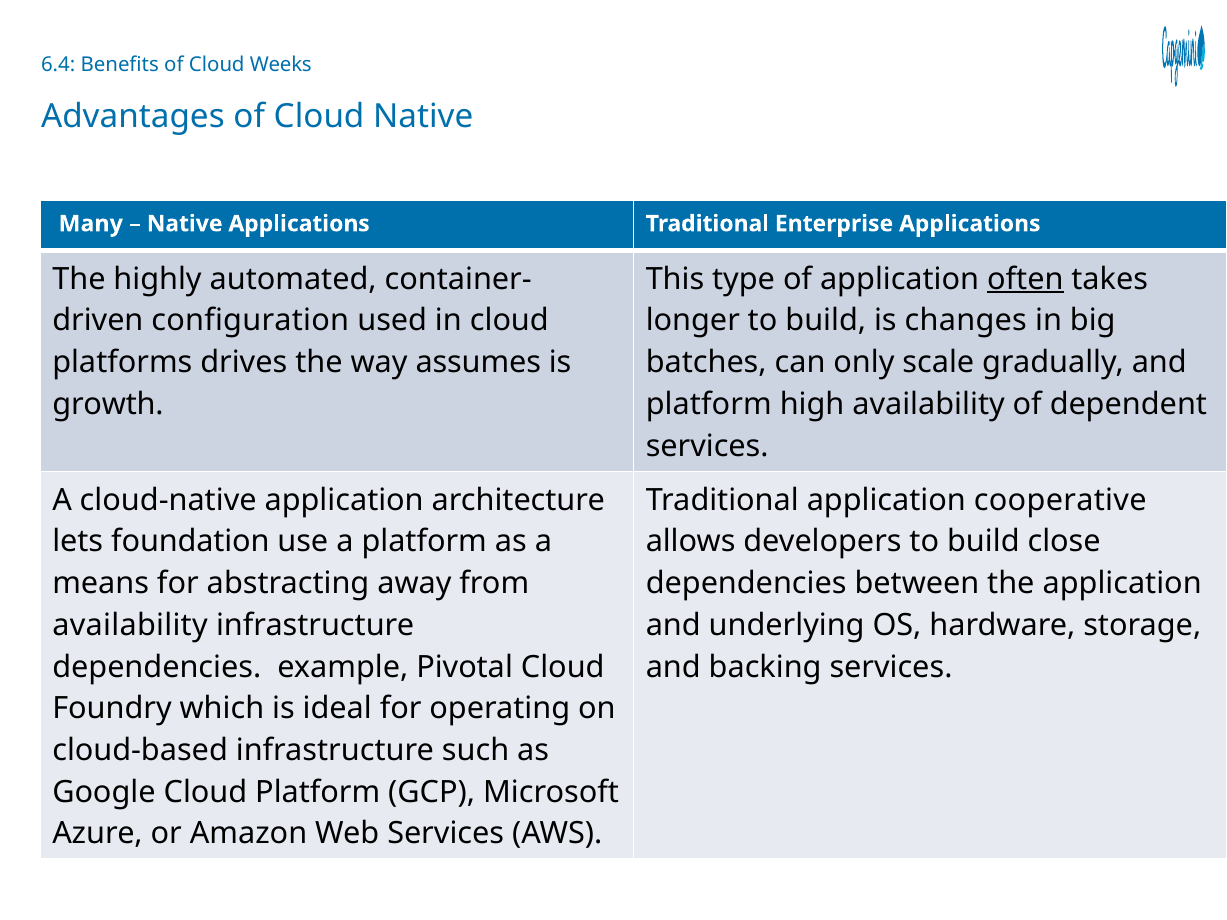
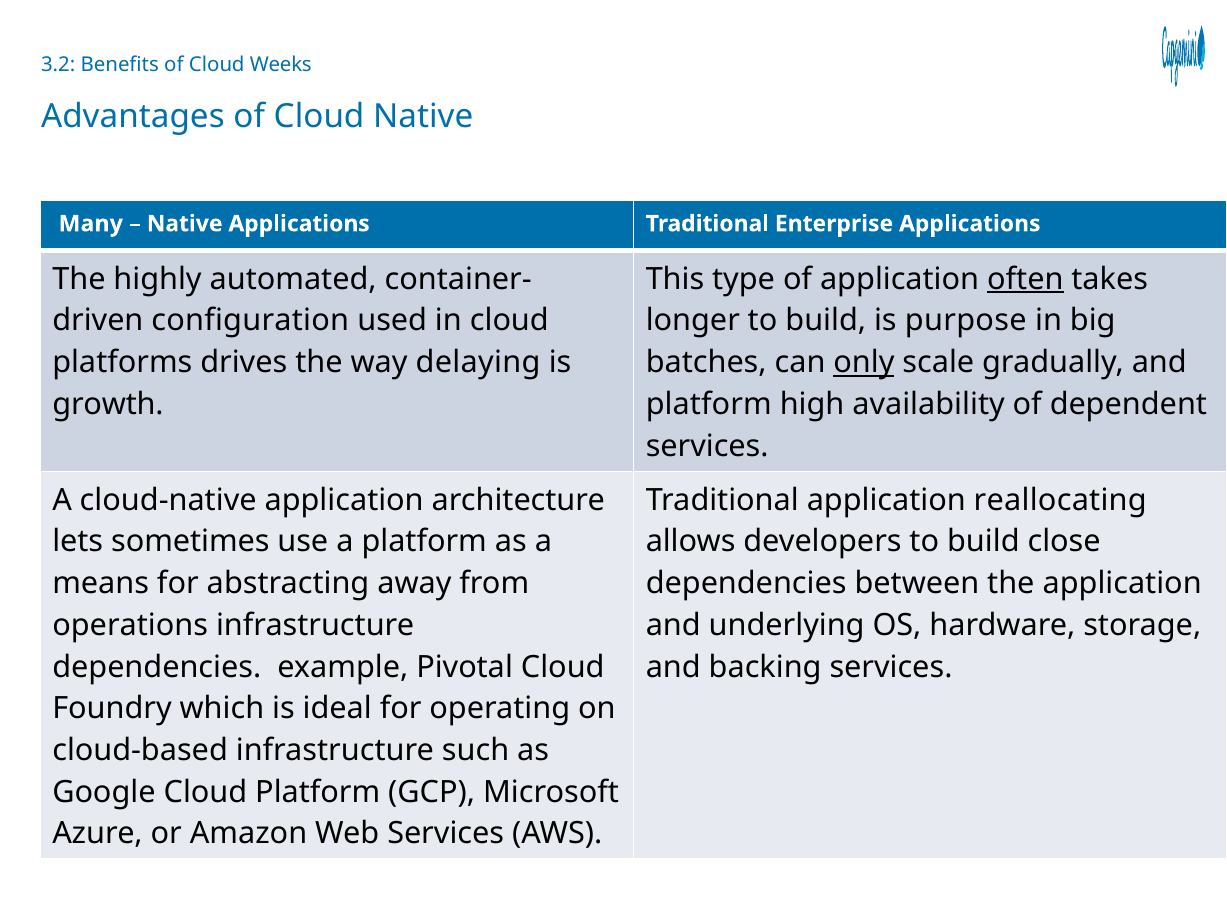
6.4: 6.4 -> 3.2 (58, 65)
changes: changes -> purpose (966, 321)
assumes: assumes -> delaying (478, 363)
only underline: none -> present (864, 363)
cooperative: cooperative -> reallocating (1060, 500)
foundation: foundation -> sometimes (190, 542)
availability: availability -> operations (130, 625)
